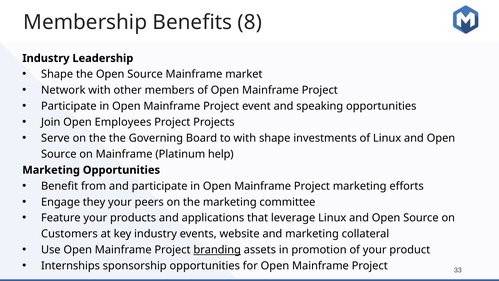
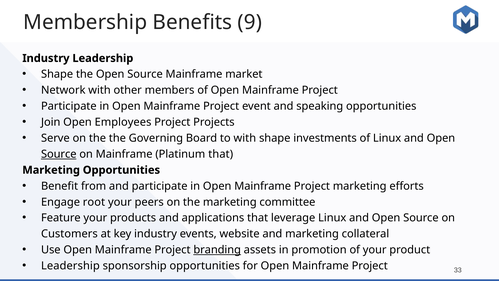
8: 8 -> 9 (250, 22)
Source underline: none -> present (59, 154)
Platinum help: help -> that (221, 154)
they: they -> root (94, 202)
Internships: Internships -> Leadership (70, 266)
